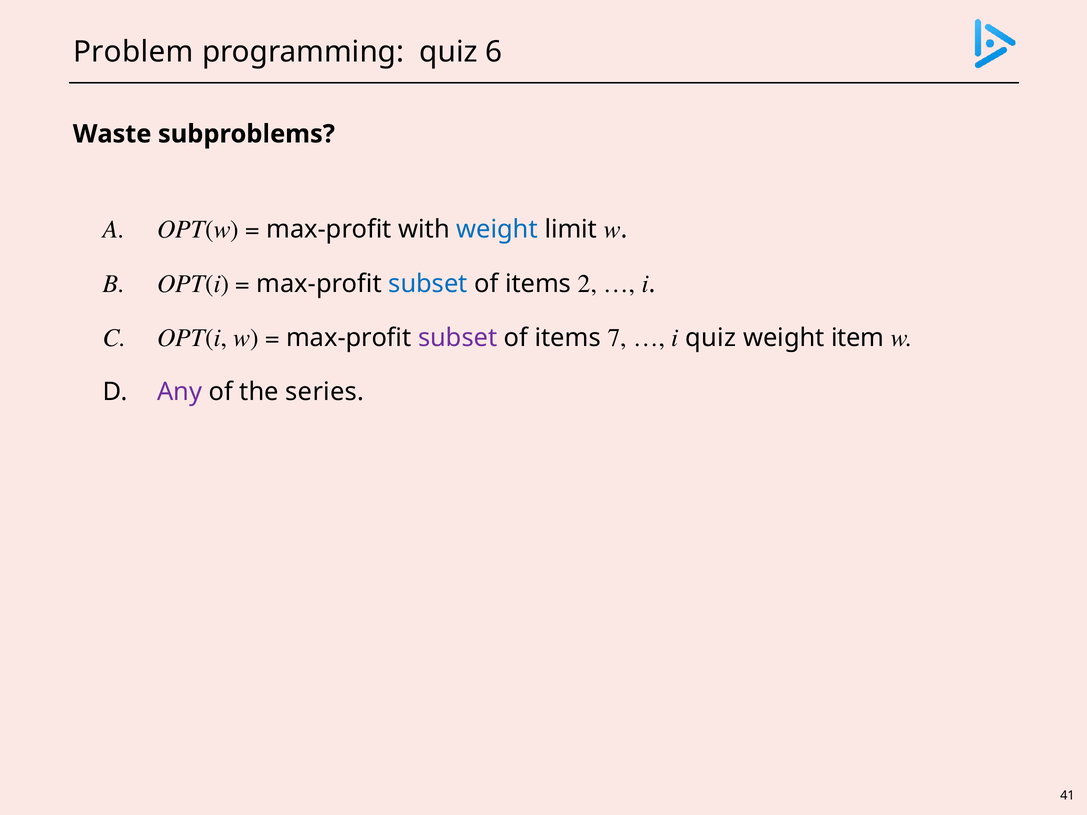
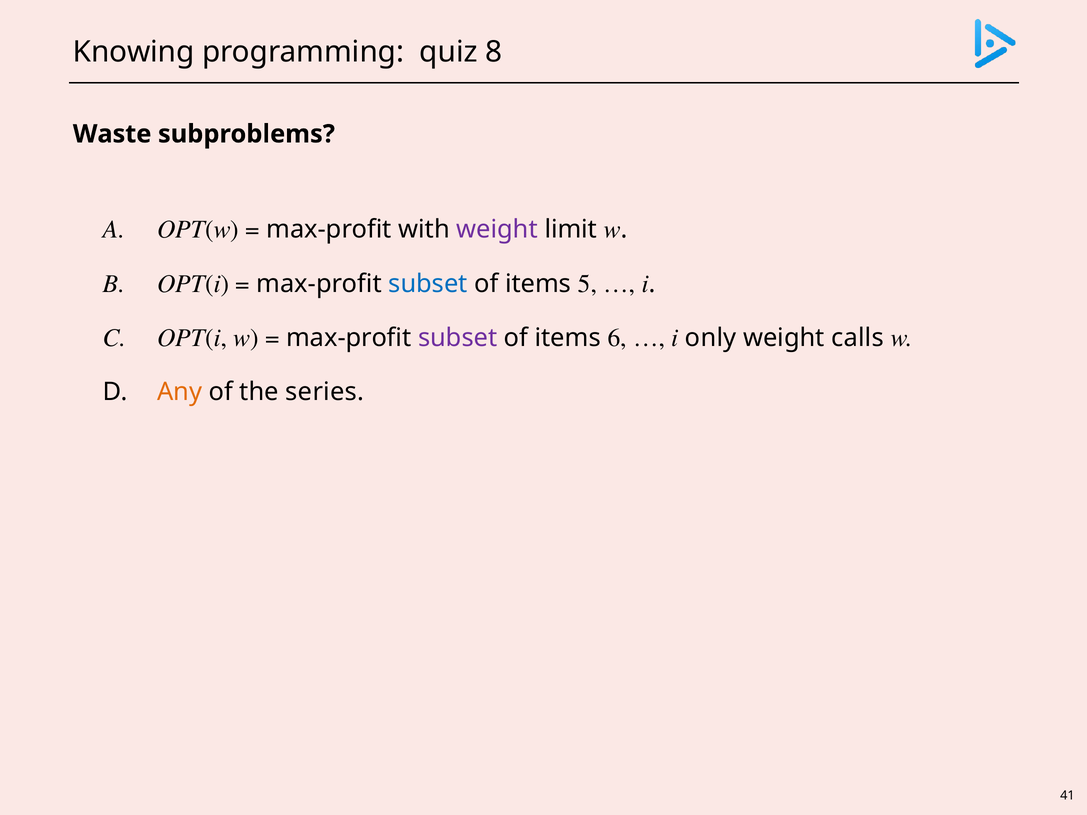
Problem: Problem -> Knowing (134, 52)
6: 6 -> 8 (494, 52)
weight colour: blue -> purple (497, 230)
2: 2 -> 5 (588, 284)
7: 7 -> 6 (617, 338)
i quiz: quiz -> only (711, 338)
item: item -> calls (858, 338)
Any colour: purple -> orange (180, 392)
